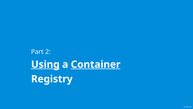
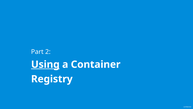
Container underline: present -> none (96, 64)
